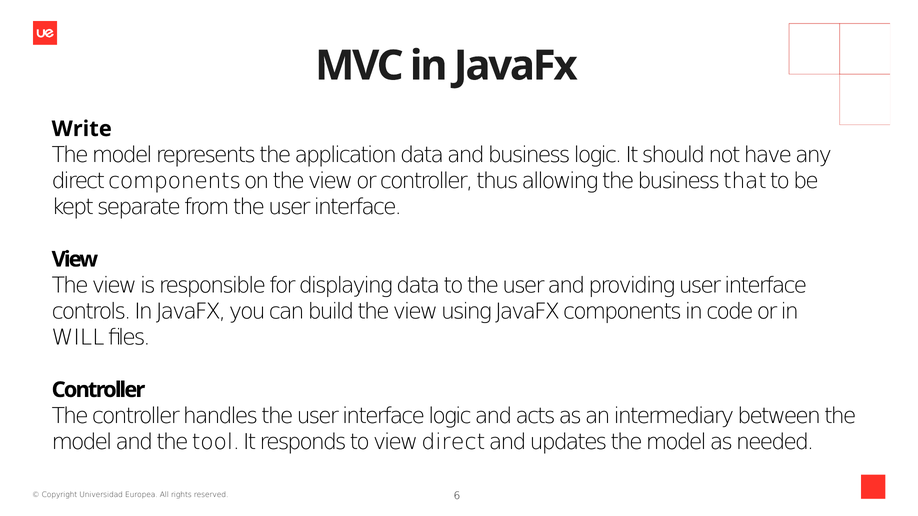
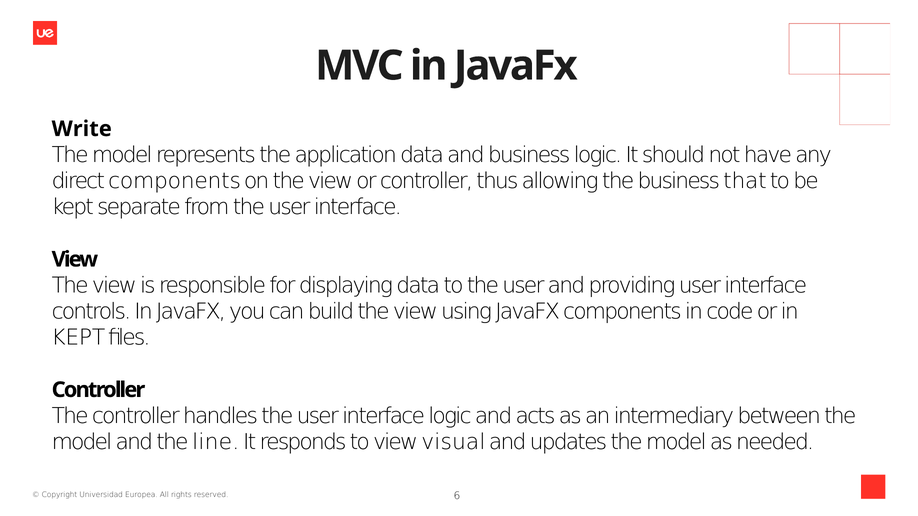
WILL: WILL -> KEPT (78, 338)
tool: tool -> line (216, 442)
view direct: direct -> visual (453, 442)
